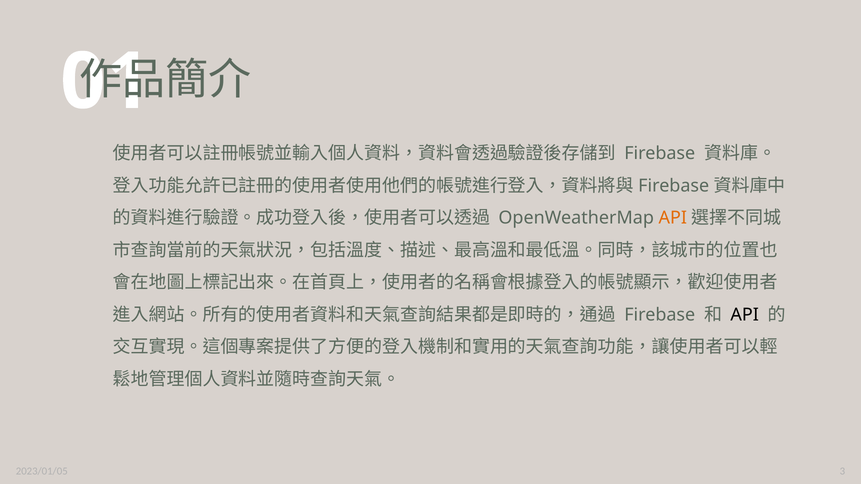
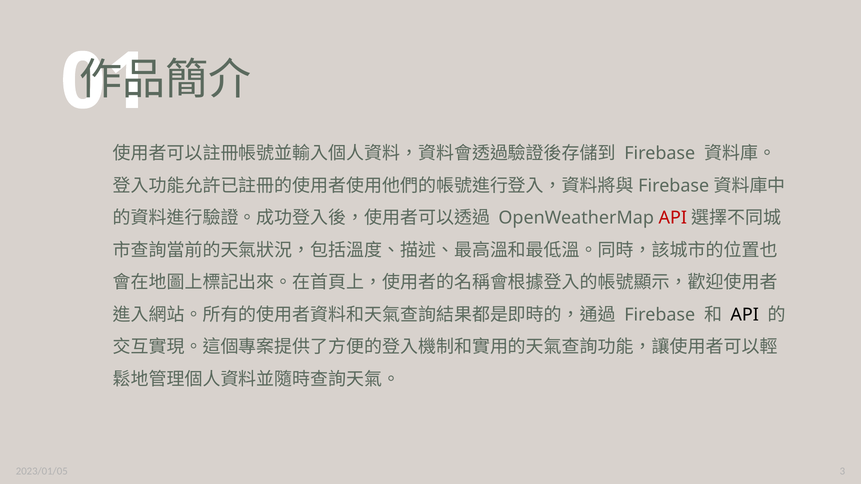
API colour: orange -> red (673, 218)
